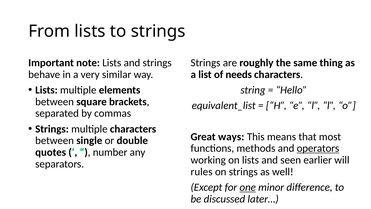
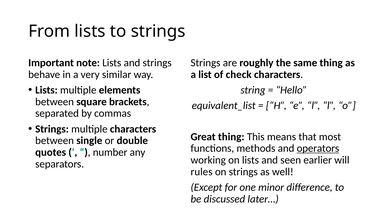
needs: needs -> check (239, 74)
Great ways: ways -> thing (231, 136)
one underline: present -> none (248, 187)
